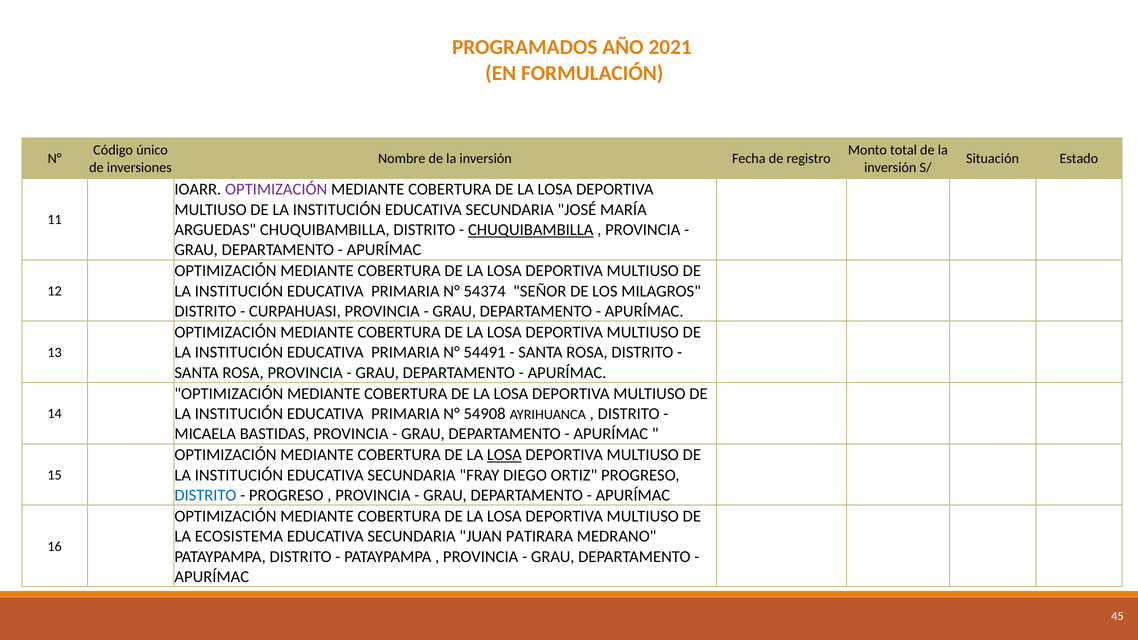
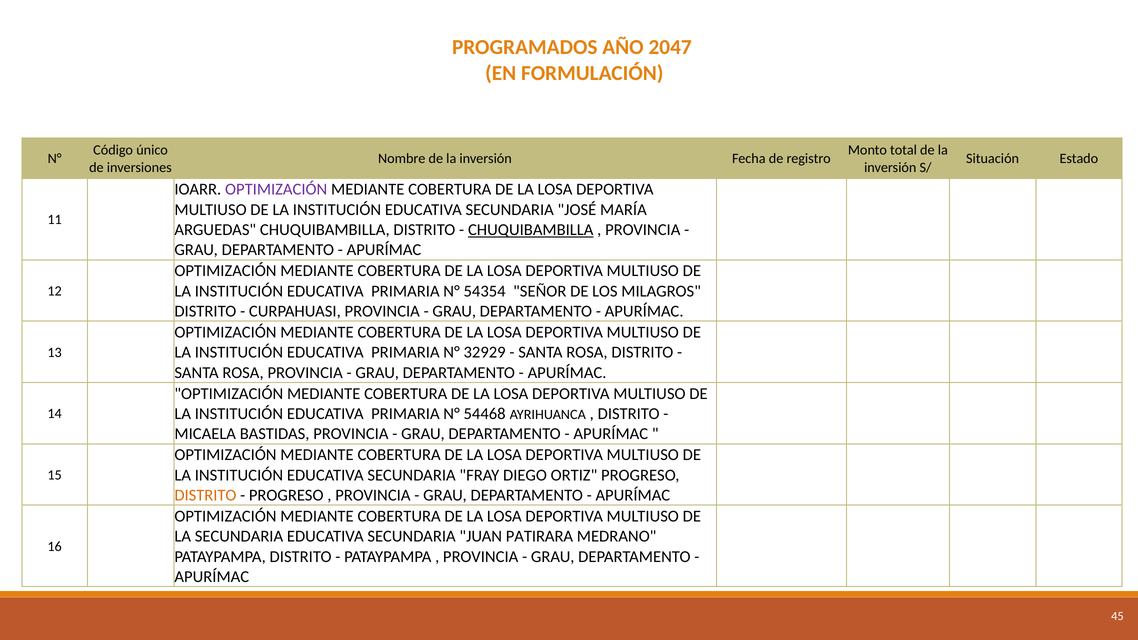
2021: 2021 -> 2047 (670, 47)
54374: 54374 -> 54354 (485, 291)
54491: 54491 -> 32929 (485, 352)
54908: 54908 -> 54468 (485, 414)
LOSA underline: present -> none (504, 455)
DISTRITO colour: blue -> orange (205, 495)
LA ECOSISTEMA: ECOSISTEMA -> SECUNDARIA (239, 536)
